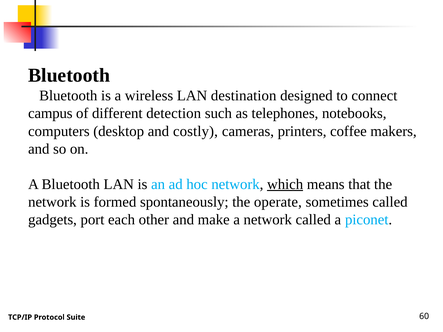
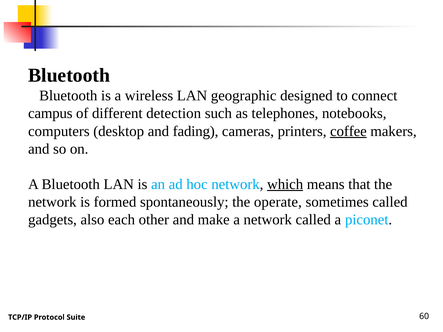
destination: destination -> geographic (244, 96)
costly: costly -> fading (196, 131)
coffee underline: none -> present (348, 131)
port: port -> also (92, 220)
